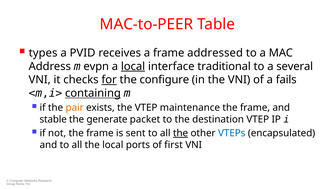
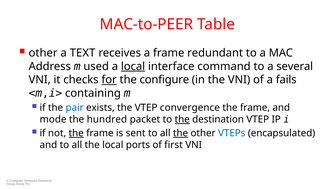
types: types -> other (43, 53)
PVID: PVID -> TEXT (83, 53)
addressed: addressed -> redundant (215, 53)
evpn: evpn -> used (96, 66)
traditional: traditional -> command (224, 66)
containing underline: present -> none (93, 93)
pair colour: orange -> blue (75, 107)
maintenance: maintenance -> convergence (190, 107)
stable: stable -> mode (53, 119)
generate: generate -> hundred (107, 119)
the underline: none -> present (182, 119)
the underline: none -> present (76, 133)
